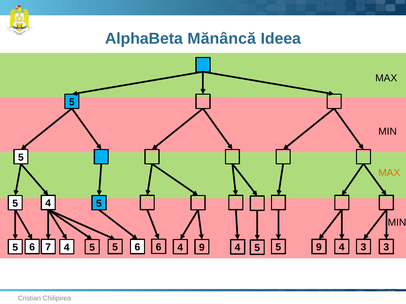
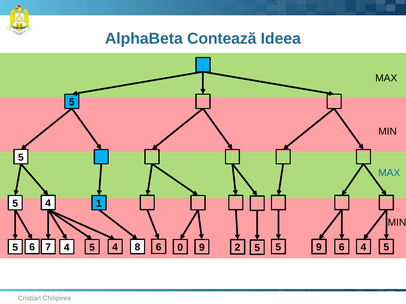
Mănâncă: Mănâncă -> Contează (222, 39)
MAX colour: orange -> blue (389, 173)
5: 5 -> 1 (99, 204)
7 6: 6 -> 8 (137, 248)
6 4: 4 -> 2 (238, 248)
4: 4 -> 6 (342, 248)
5: 5 -> 4 (115, 248)
4: 4 -> 0 (180, 248)
6 9 3: 3 -> 4 (363, 248)
3: 3 -> 5 (386, 248)
